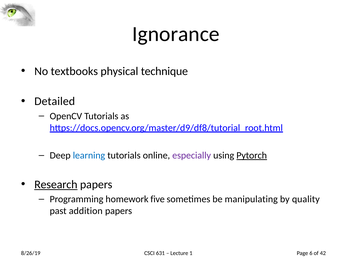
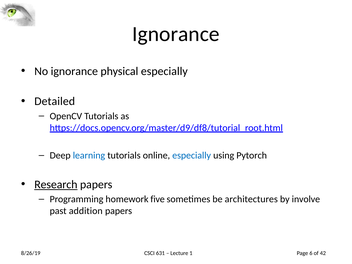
No textbooks: textbooks -> ignorance (74, 71)
physical technique: technique -> especially (164, 71)
especially colour: purple -> blue (192, 155)
Pytorch underline: present -> none (252, 155)
manipulating: manipulating -> architectures (251, 199)
quality: quality -> involve (306, 199)
